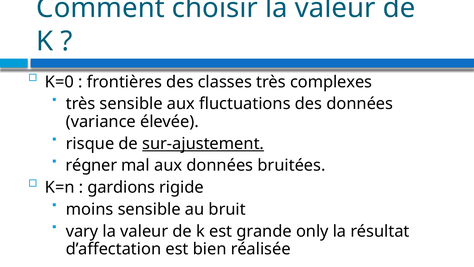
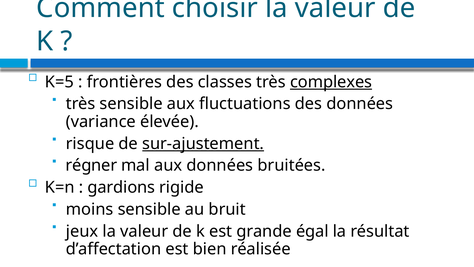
K=0: K=0 -> K=5 (59, 82)
complexes underline: none -> present (331, 82)
vary: vary -> jeux (82, 231)
only: only -> égal (312, 231)
